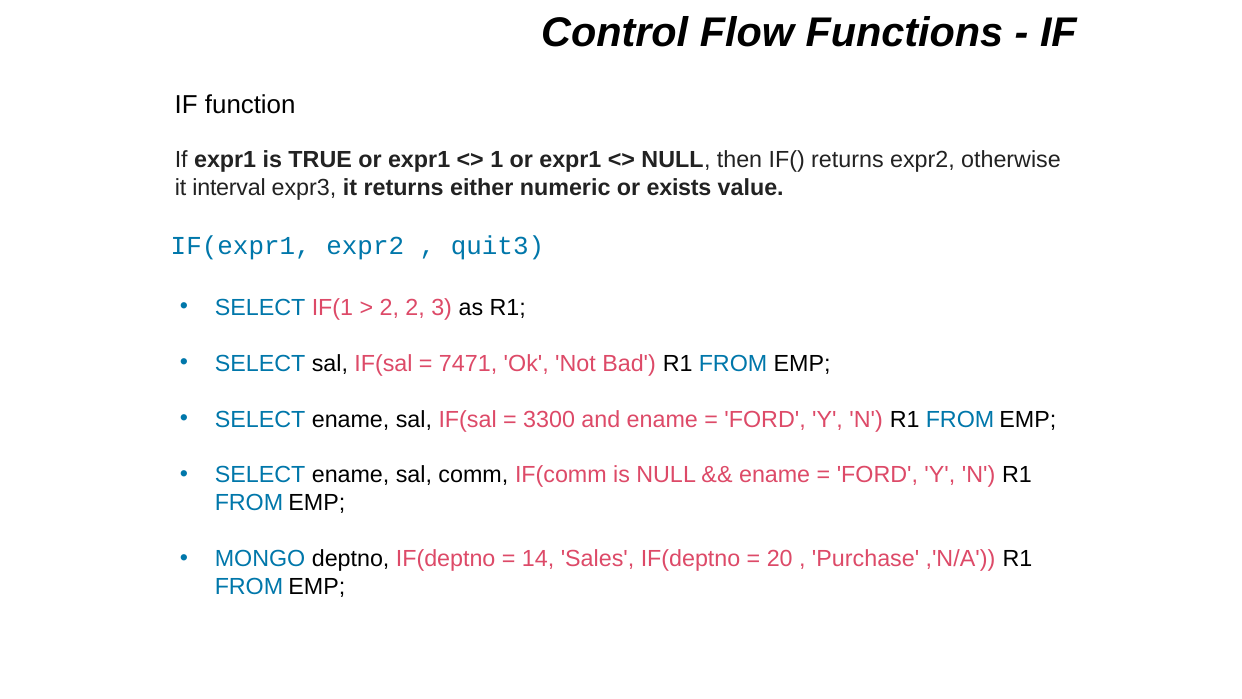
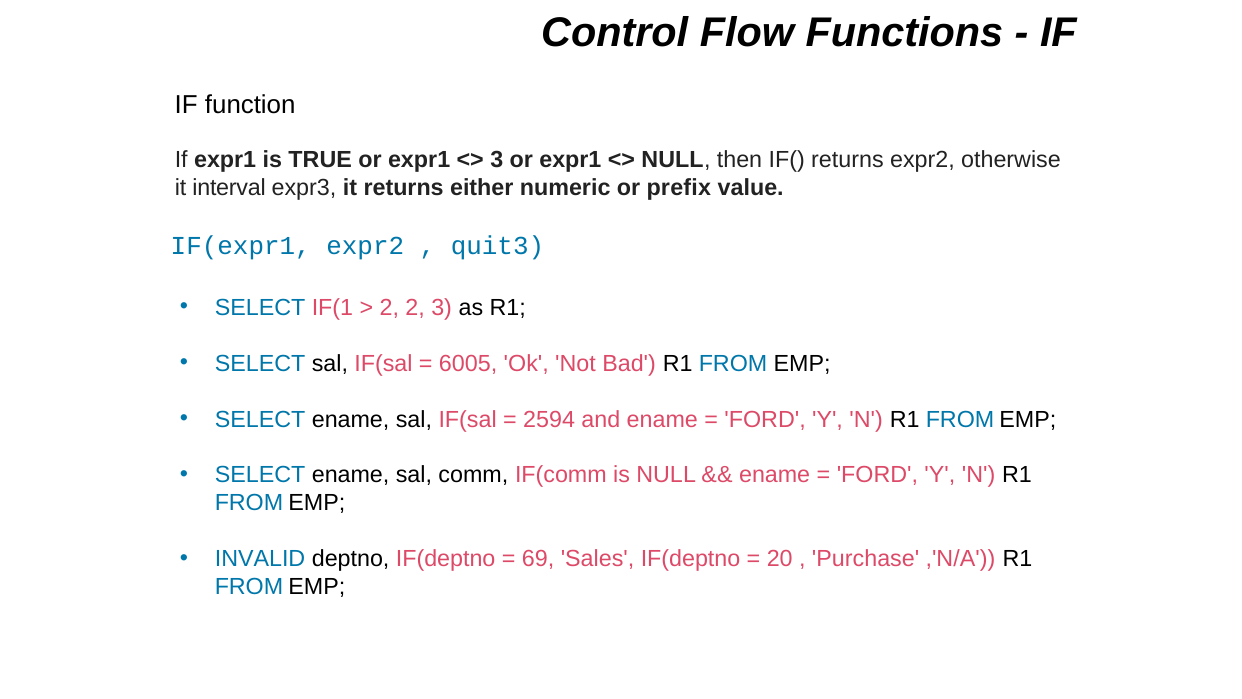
1: 1 -> 3 (497, 160)
exists: exists -> prefix (679, 188)
7471: 7471 -> 6005 (468, 363)
3300: 3300 -> 2594 (549, 419)
MONGO: MONGO -> INVALID (260, 559)
14: 14 -> 69 (538, 559)
